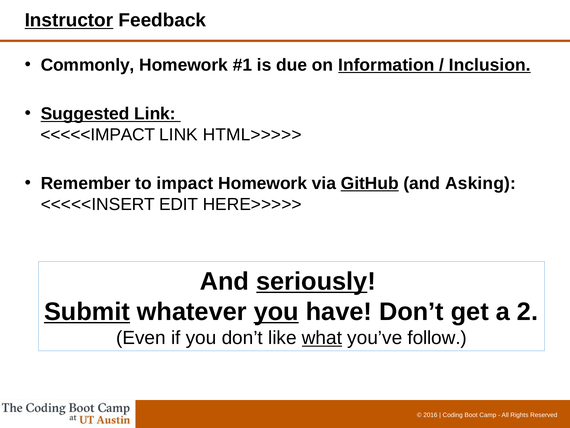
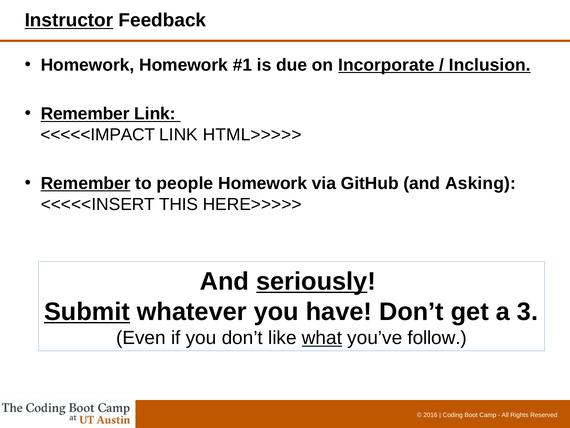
Commonly: Commonly -> Homework (88, 65)
Information: Information -> Incorporate (386, 65)
Suggested: Suggested -> Remember (85, 114)
Remember underline: none -> present (86, 183)
impact: impact -> people (185, 183)
GitHub underline: present -> none (370, 183)
EDIT: EDIT -> THIS (179, 204)
you underline: present -> none (276, 311)
2: 2 -> 3 (527, 311)
